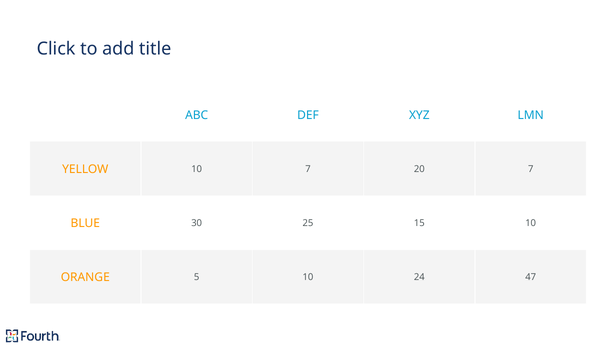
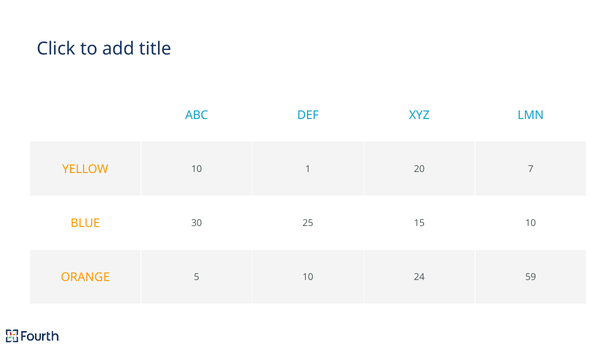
10 7: 7 -> 1 (308, 169)
47: 47 -> 59 (531, 277)
